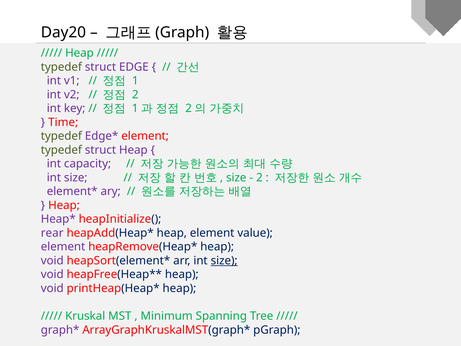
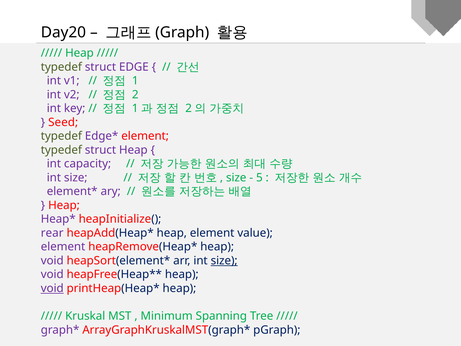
Time: Time -> Seed (63, 122)
2: 2 -> 5 (259, 177)
void underline: none -> present (52, 288)
